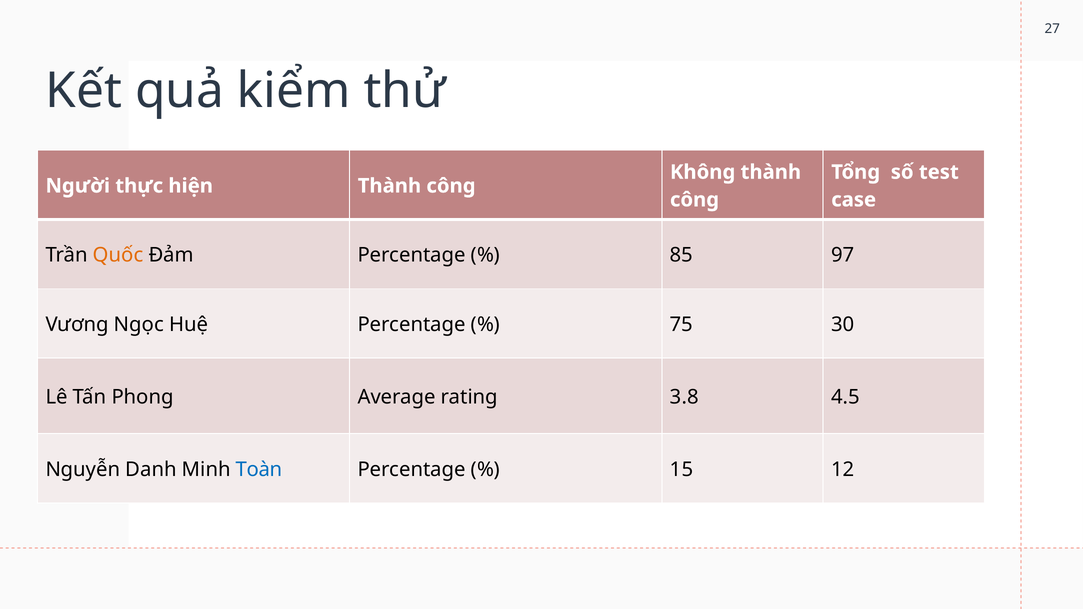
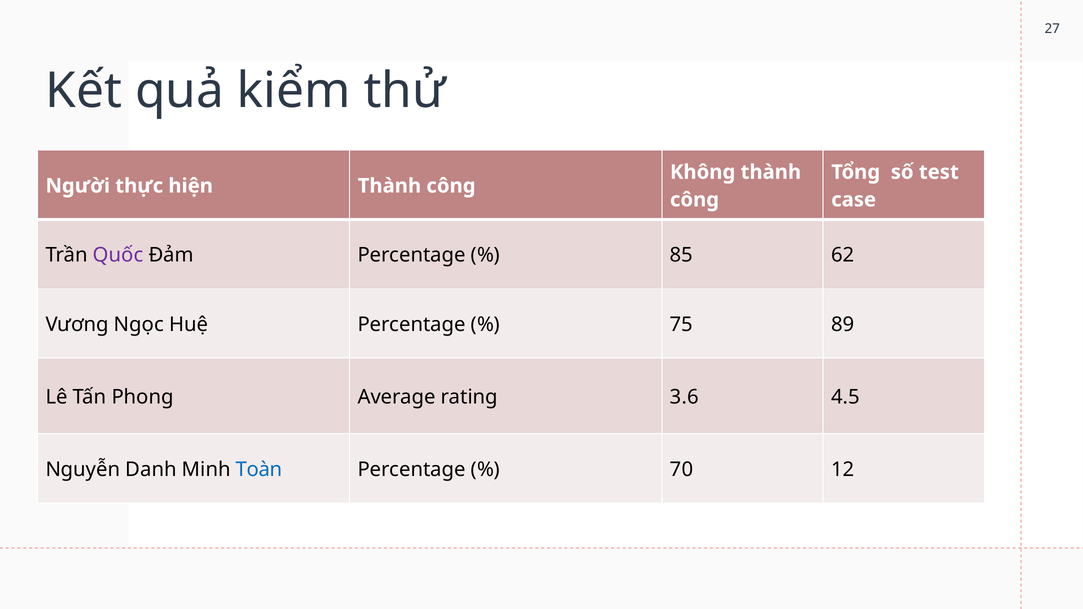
Quốc colour: orange -> purple (118, 255)
97: 97 -> 62 (843, 255)
30: 30 -> 89 (843, 325)
3.8: 3.8 -> 3.6 (684, 397)
15: 15 -> 70 (682, 469)
